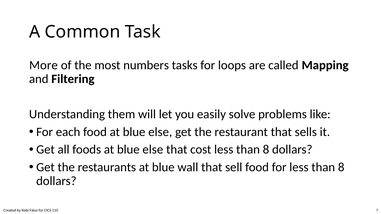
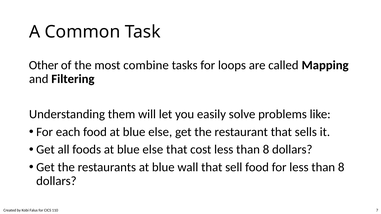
More: More -> Other (44, 65)
numbers: numbers -> combine (146, 65)
